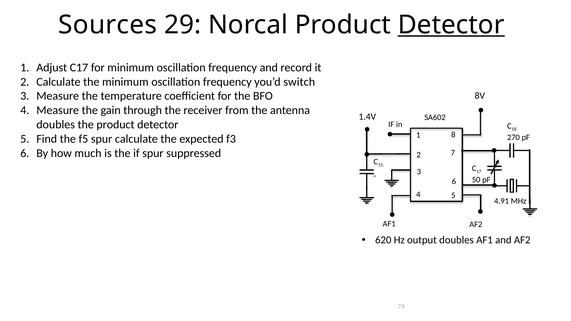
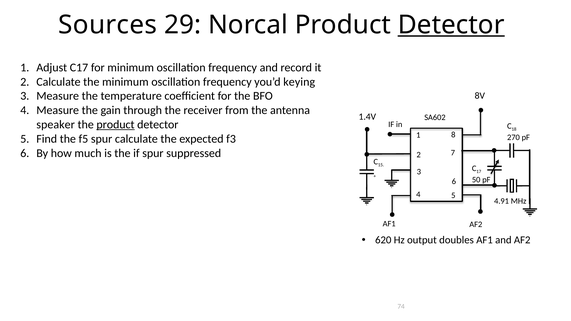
switch: switch -> keying (299, 82)
doubles: doubles -> speaker (56, 125)
product underline: none -> present (116, 125)
